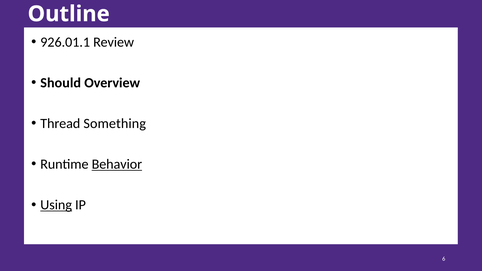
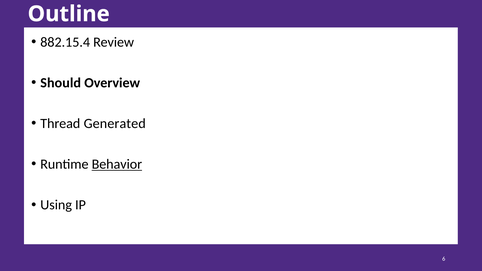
926.01.1: 926.01.1 -> 882.15.4 (65, 42)
Something: Something -> Generated (115, 124)
Using underline: present -> none (56, 205)
